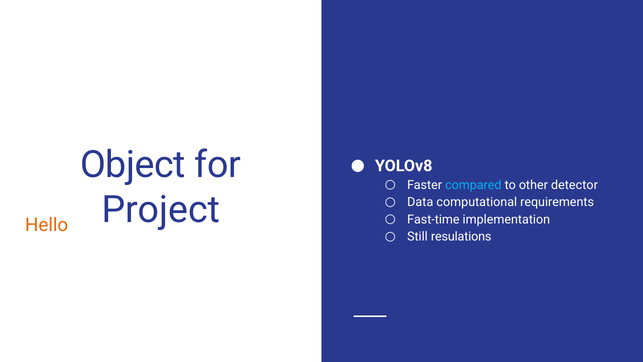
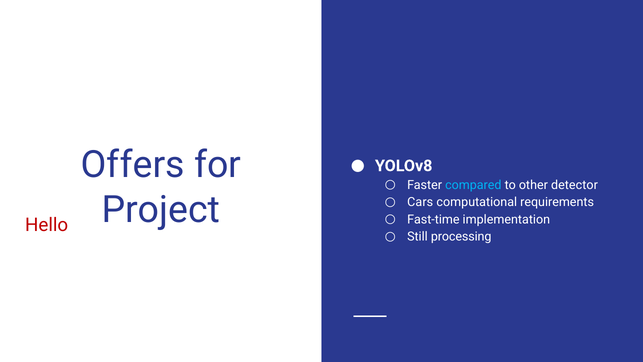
Object: Object -> Offers (133, 165)
Data: Data -> Cars (420, 202)
Hello colour: orange -> red (47, 225)
resulations: resulations -> processing (461, 237)
